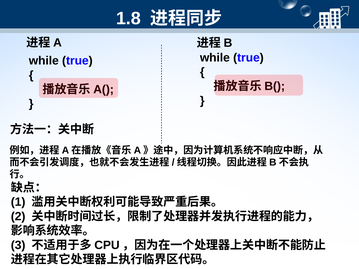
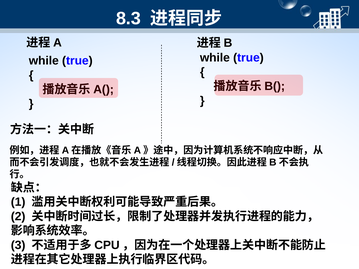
1.8: 1.8 -> 8.3 (128, 19)
